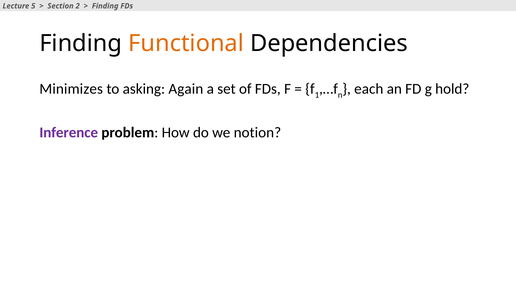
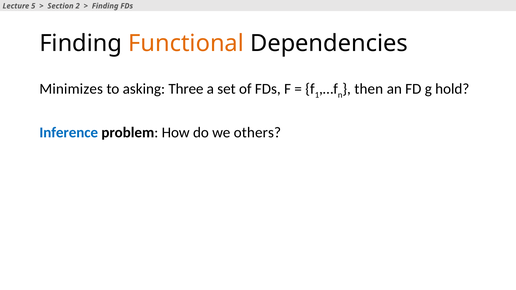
Again: Again -> Three (186, 89)
each: each -> then (369, 89)
Inference colour: purple -> blue (69, 133)
notion: notion -> others (257, 133)
